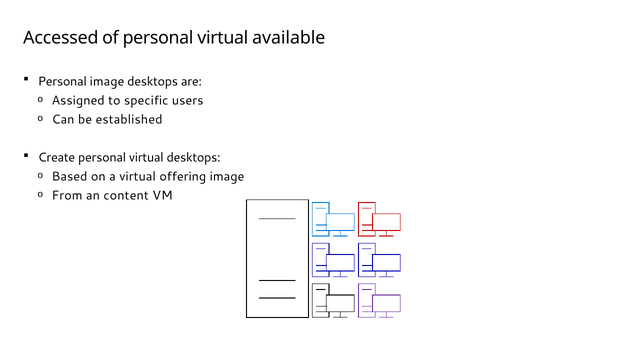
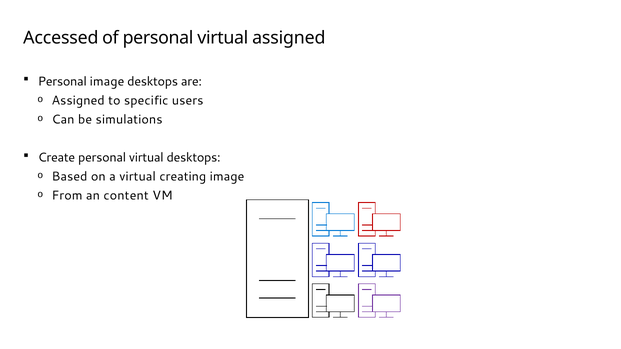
virtual available: available -> assigned (289, 38)
established: established -> simulations (129, 120)
offering: offering -> creating (183, 177)
